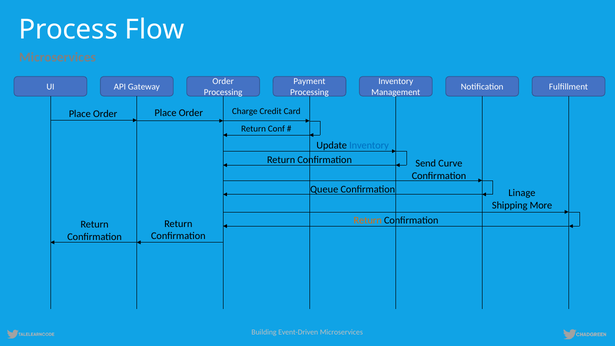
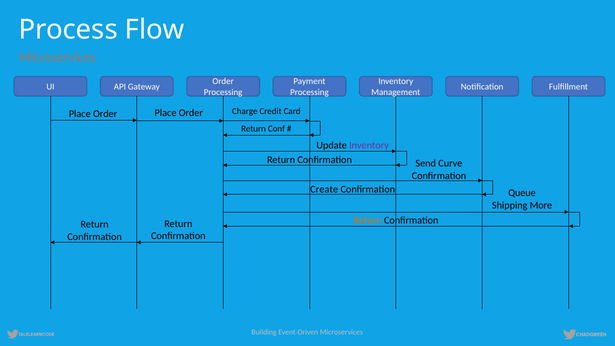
Inventory colour: blue -> purple (369, 146)
Queue: Queue -> Create (324, 189)
Linage: Linage -> Queue (522, 193)
